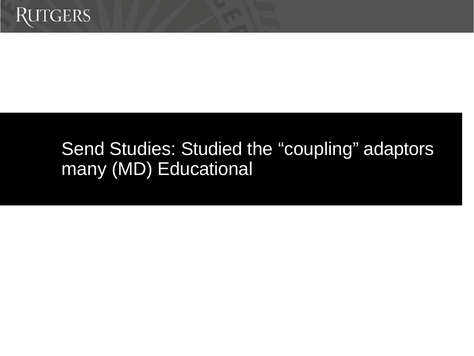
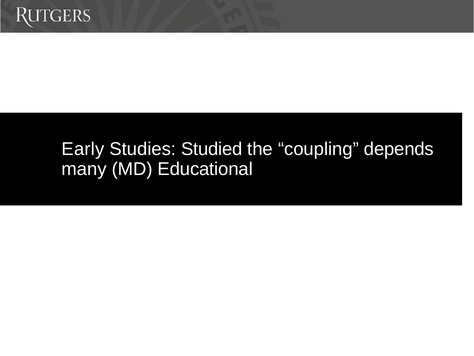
Send: Send -> Early (83, 149)
adaptors: adaptors -> depends (399, 149)
